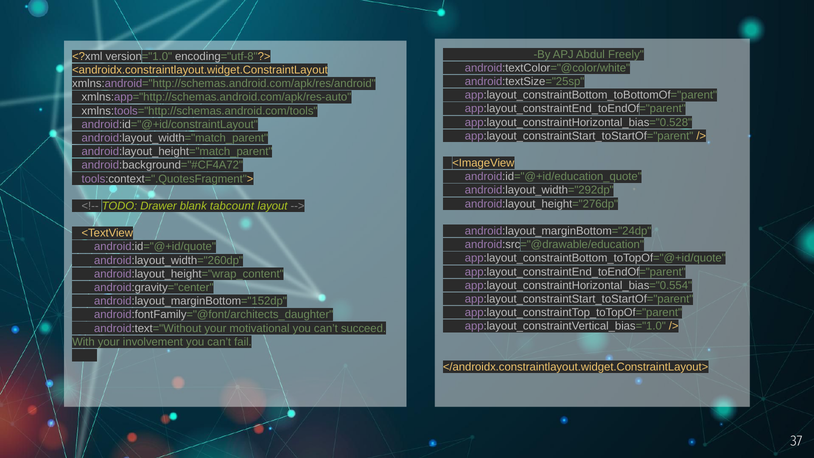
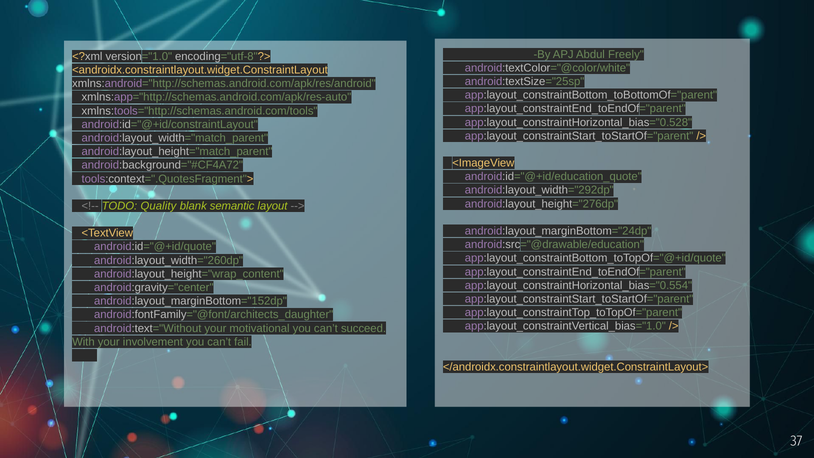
Drawer: Drawer -> Quality (158, 206)
tabcount: tabcount -> semantic (232, 206)
